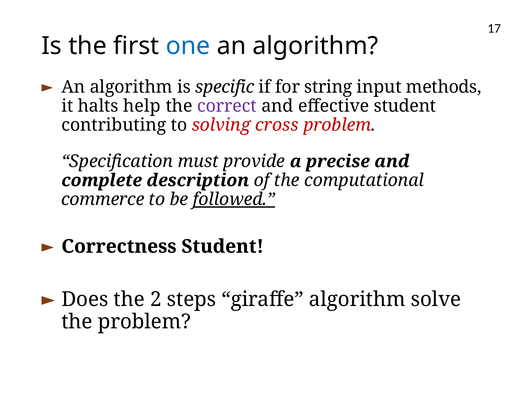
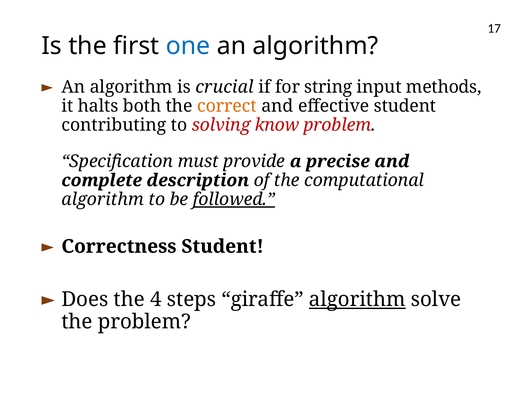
specific: specific -> crucial (224, 87)
help: help -> both (142, 106)
correct colour: purple -> orange (227, 106)
cross: cross -> know (277, 125)
commerce: commerce -> algorithm (103, 199)
2: 2 -> 4 (156, 299)
algorithm underline: none -> present (357, 299)
